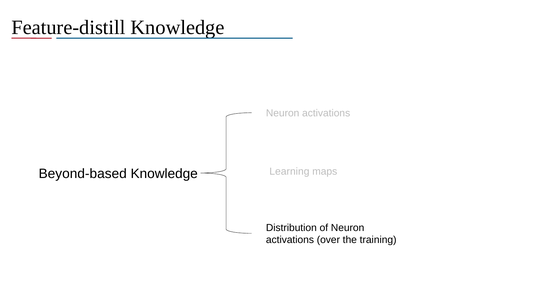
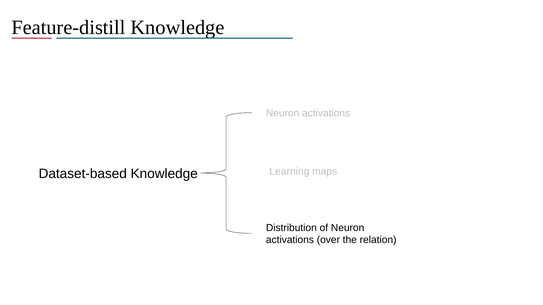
Beyond-based: Beyond-based -> Dataset-based (83, 174)
training: training -> relation (378, 240)
